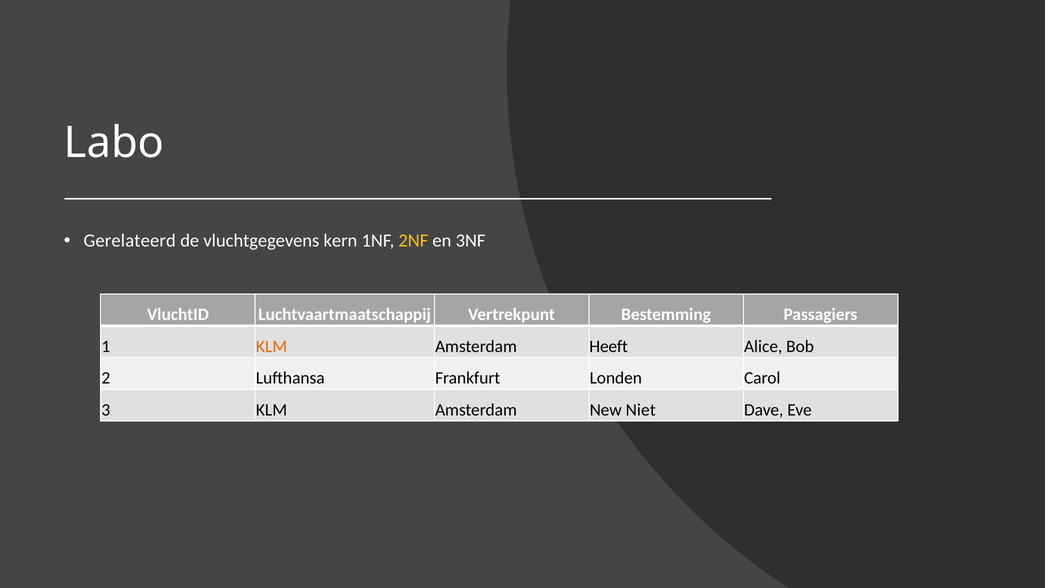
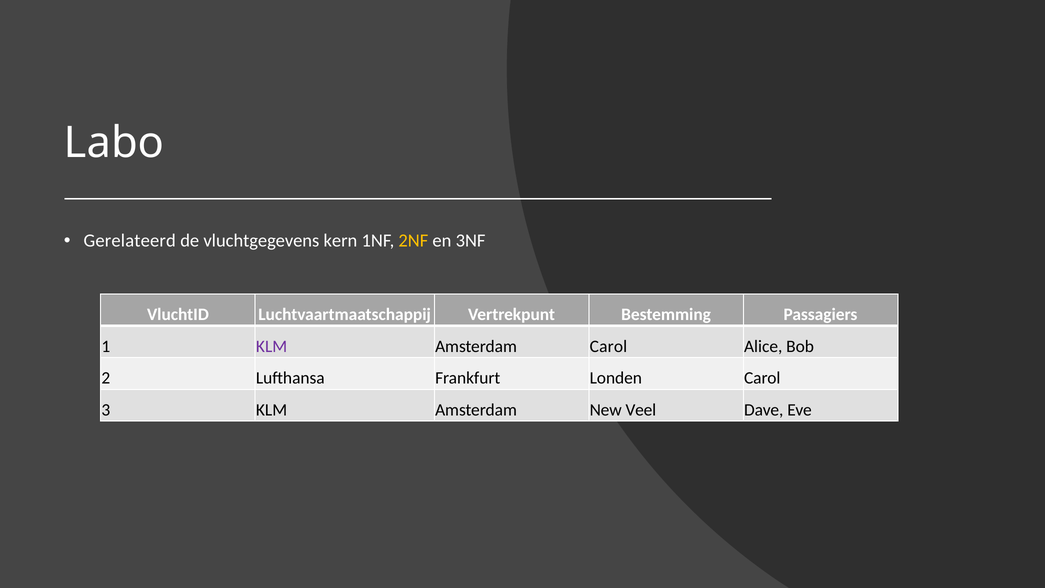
KLM colour: orange -> purple (272, 346)
Amsterdam Heeft: Heeft -> Carol (608, 346)
Niet: Niet -> Veel (641, 410)
